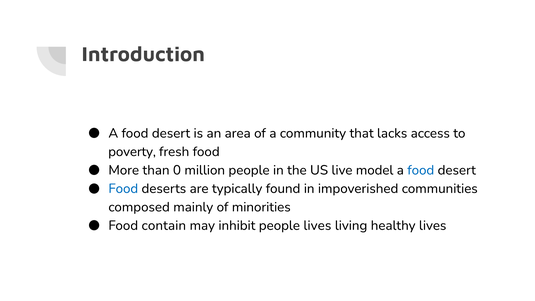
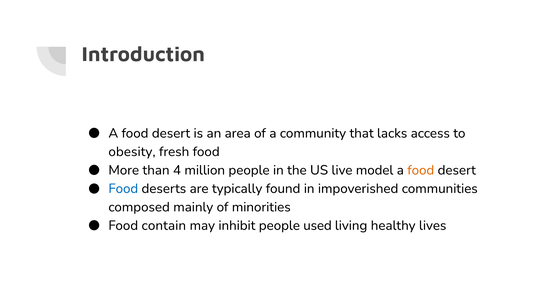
poverty: poverty -> obesity (132, 152)
0: 0 -> 4 (177, 170)
food colour: blue -> orange (421, 170)
people lives: lives -> used (317, 225)
